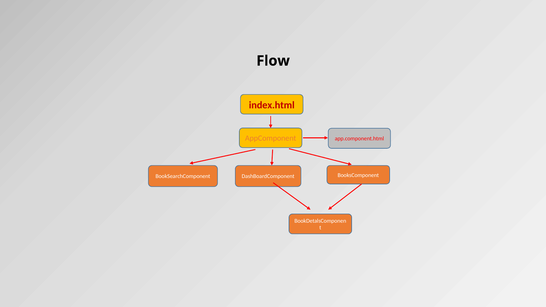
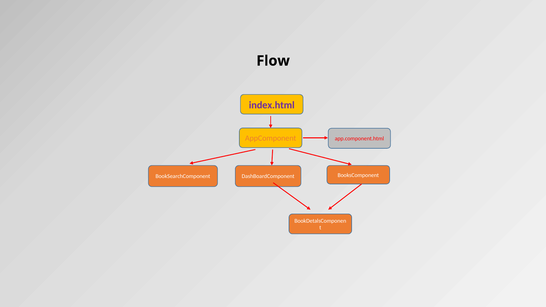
index.html colour: red -> purple (272, 105)
